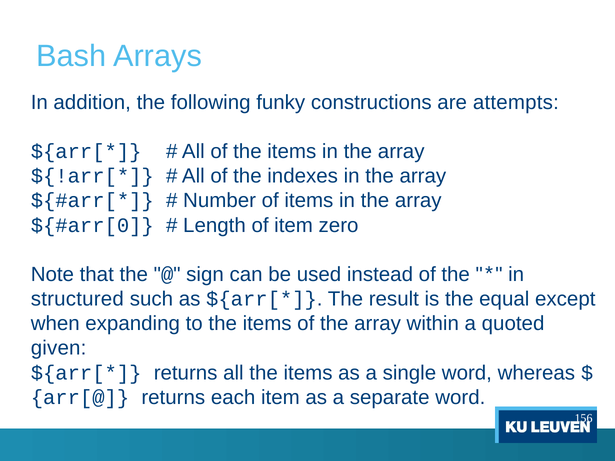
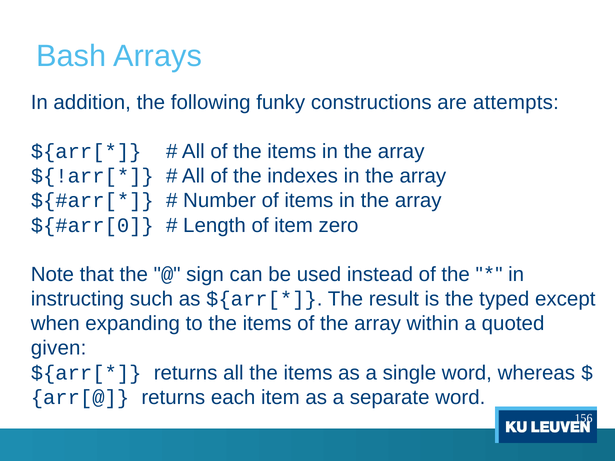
structured: structured -> instructing (77, 299)
equal: equal -> typed (504, 299)
